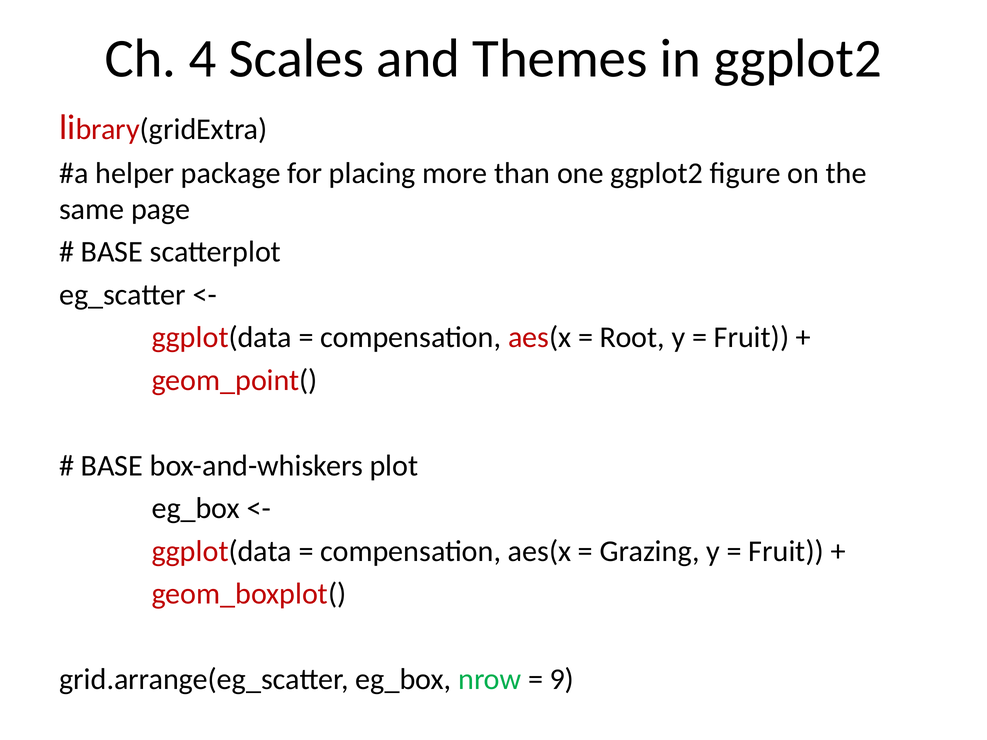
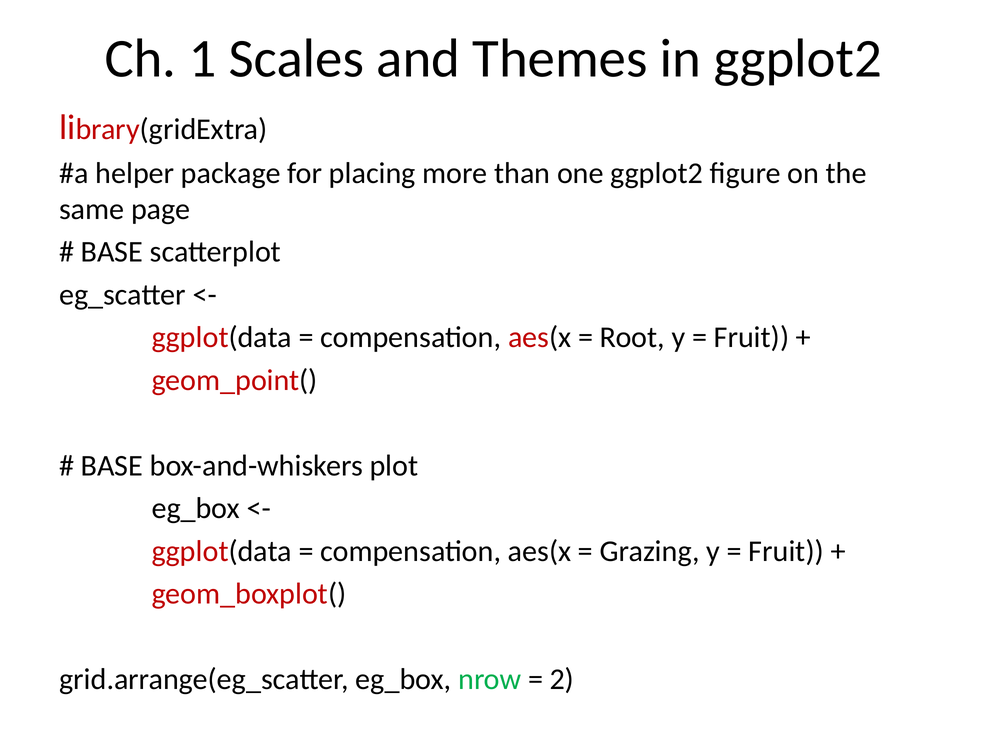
4: 4 -> 1 (202, 59)
9: 9 -> 2 (562, 680)
